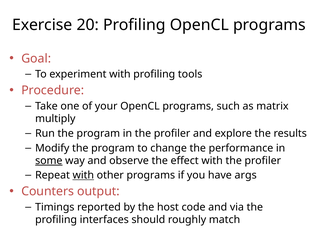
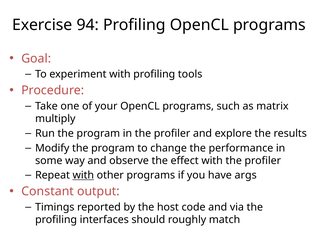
20: 20 -> 94 (88, 25)
some underline: present -> none (49, 161)
Counters: Counters -> Constant (48, 192)
